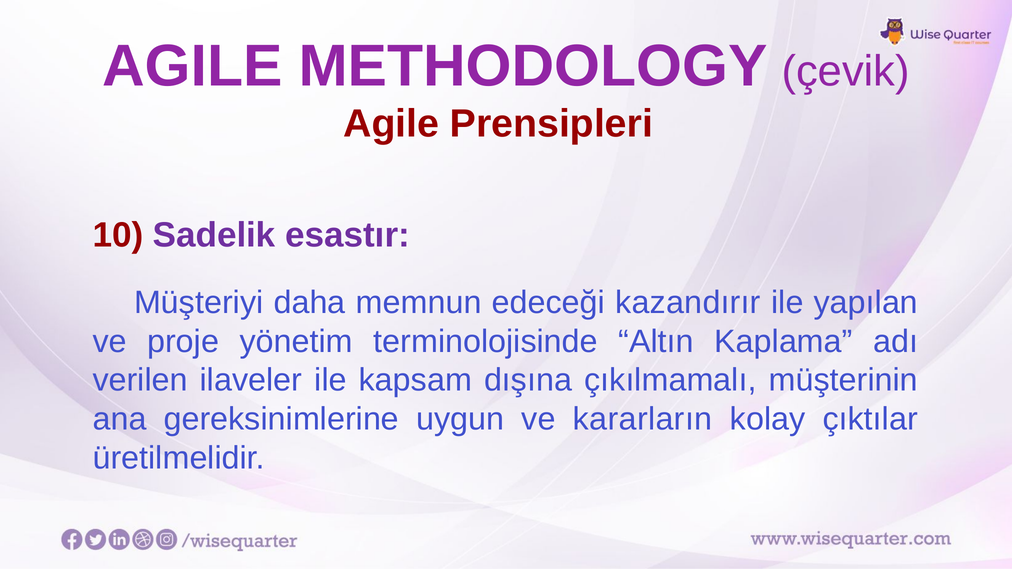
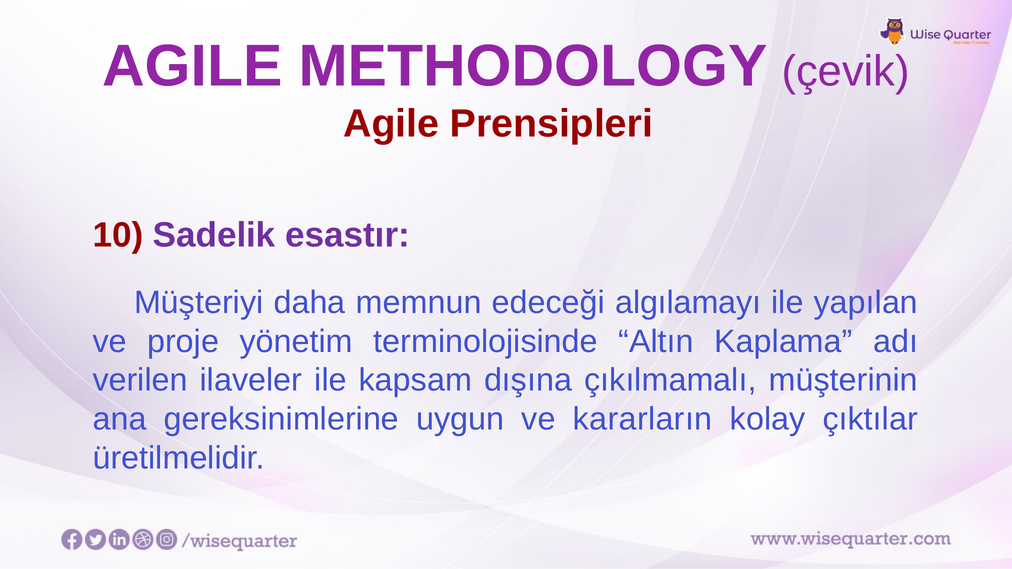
kazandırır: kazandırır -> algılamayı (688, 303)
